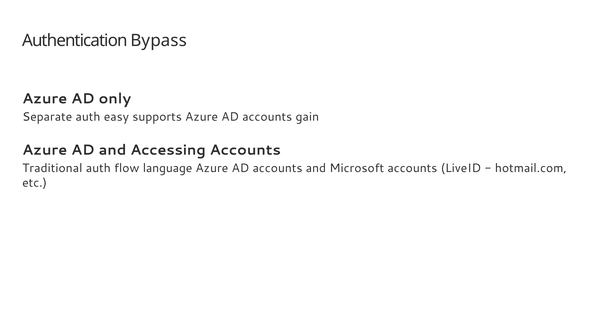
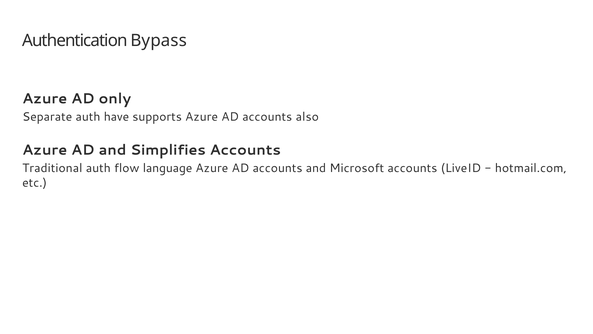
easy: easy -> have (116, 117)
gain: gain -> also (307, 117)
Accessing: Accessing -> Simplifies (168, 150)
